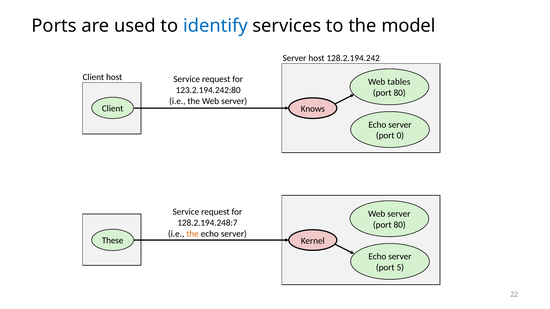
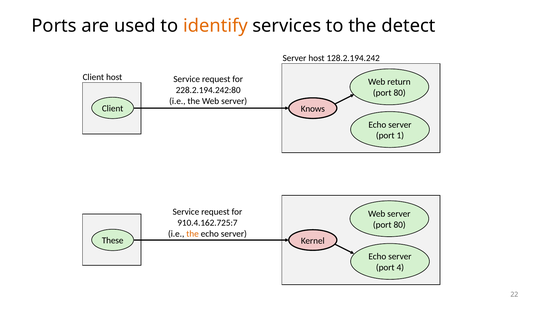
identify colour: blue -> orange (215, 26)
model: model -> detect (408, 26)
tables: tables -> return (399, 82)
123.2.194.242:80: 123.2.194.242:80 -> 228.2.194.242:80 (208, 90)
0: 0 -> 1 (400, 136)
128.2.194.248:7: 128.2.194.248:7 -> 910.4.162.725:7 (207, 223)
5: 5 -> 4 (400, 268)
